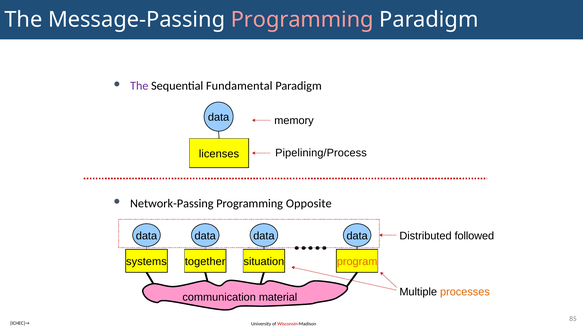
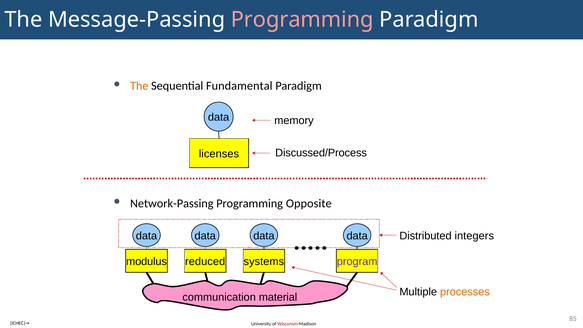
The colour: purple -> orange (139, 86)
Pipelining/Process: Pipelining/Process -> Discussed/Process (321, 153)
followed: followed -> integers (474, 236)
systems: systems -> modulus (147, 262)
together: together -> reduced (205, 262)
situation: situation -> systems (264, 262)
program colour: orange -> purple (357, 262)
